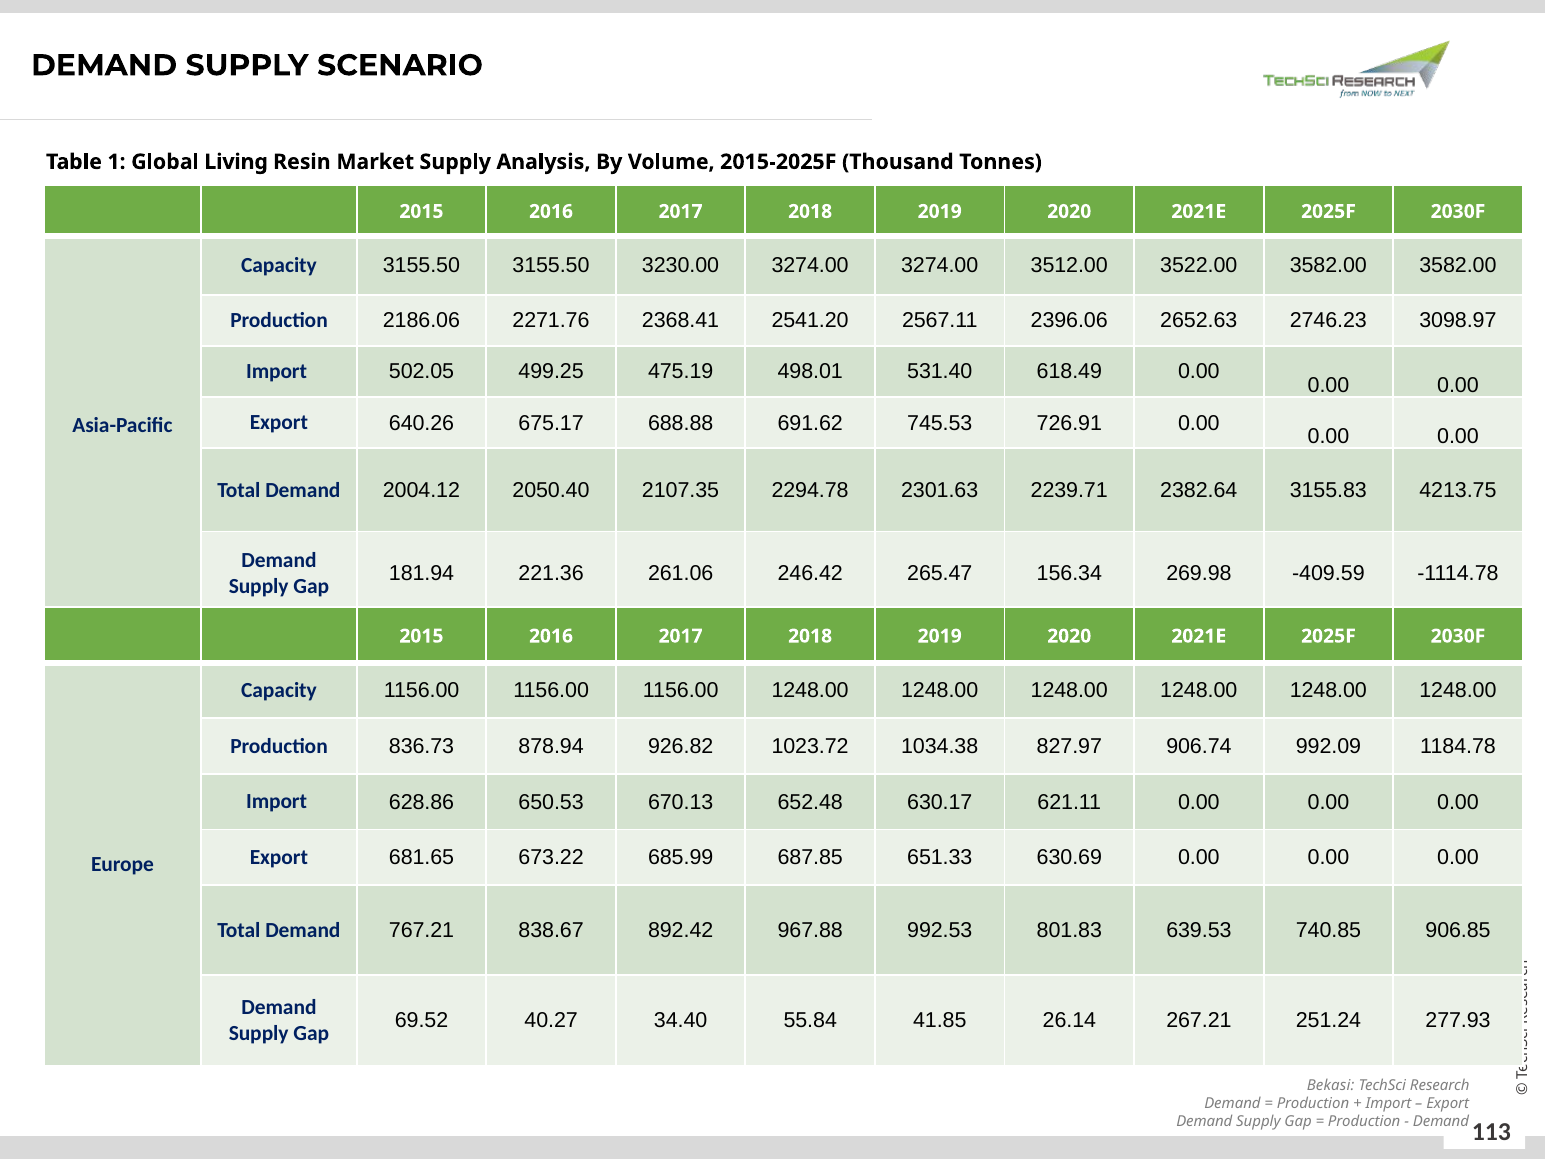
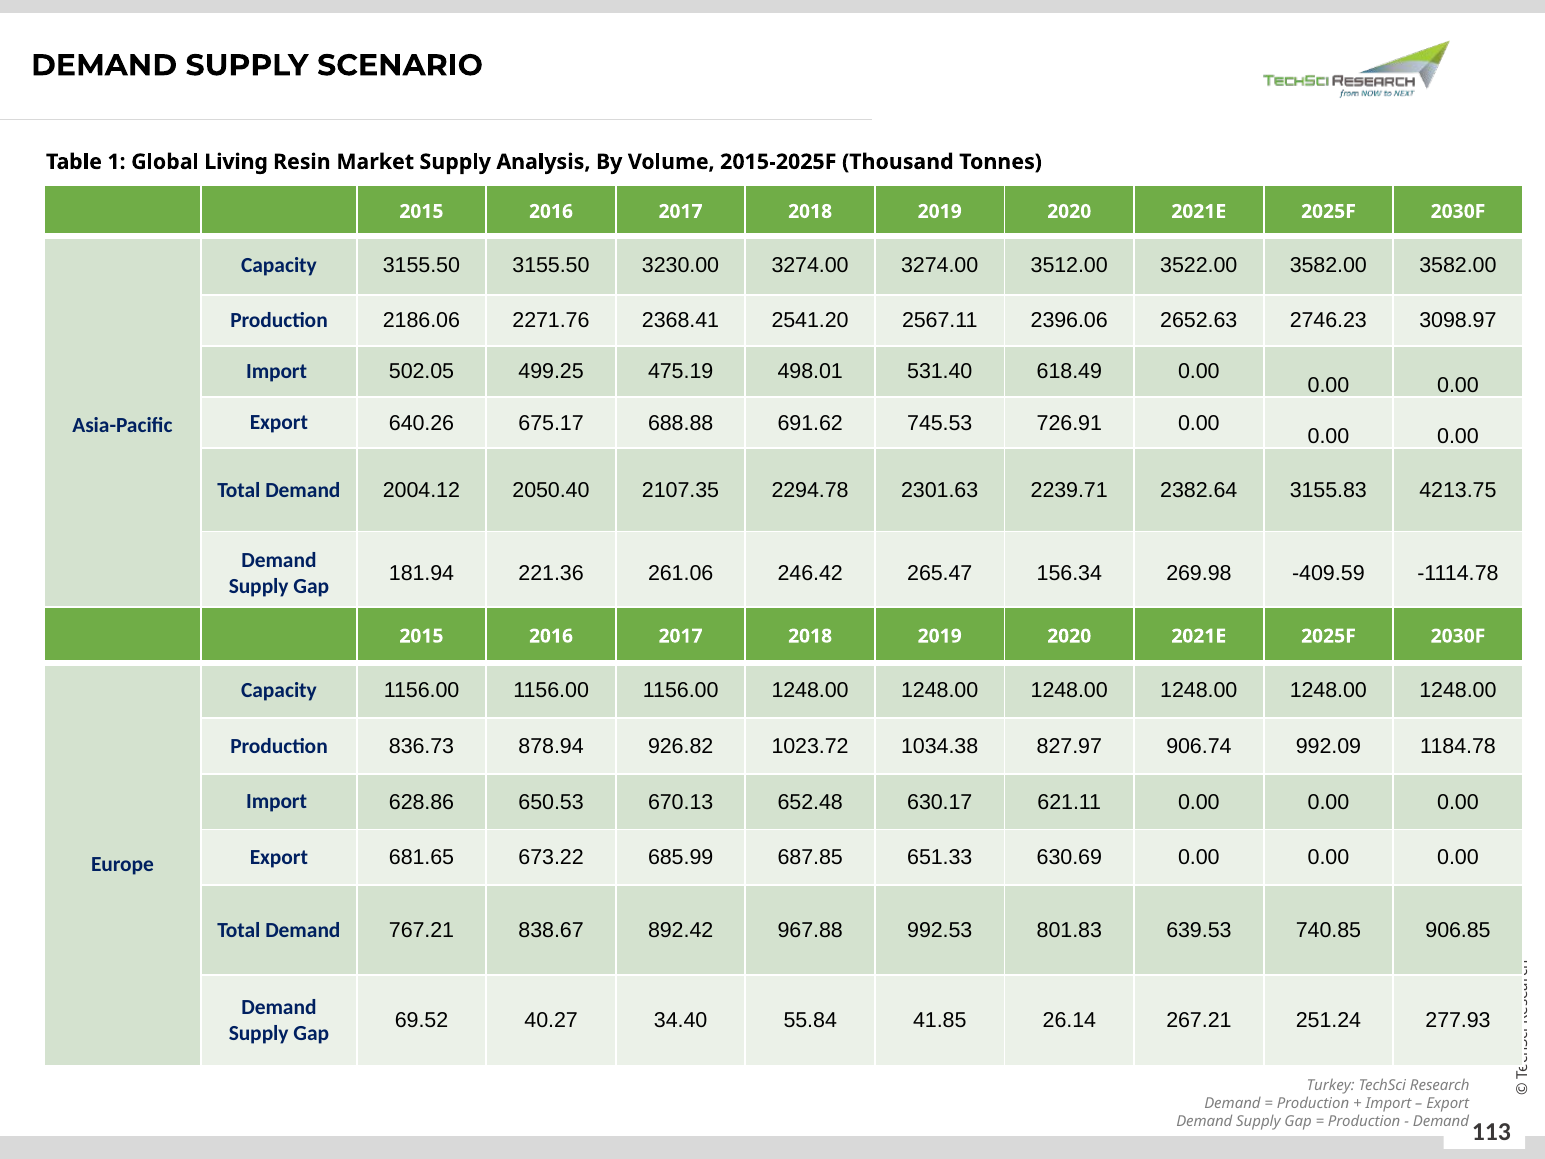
Bekasi: Bekasi -> Turkey (1331, 1085)
